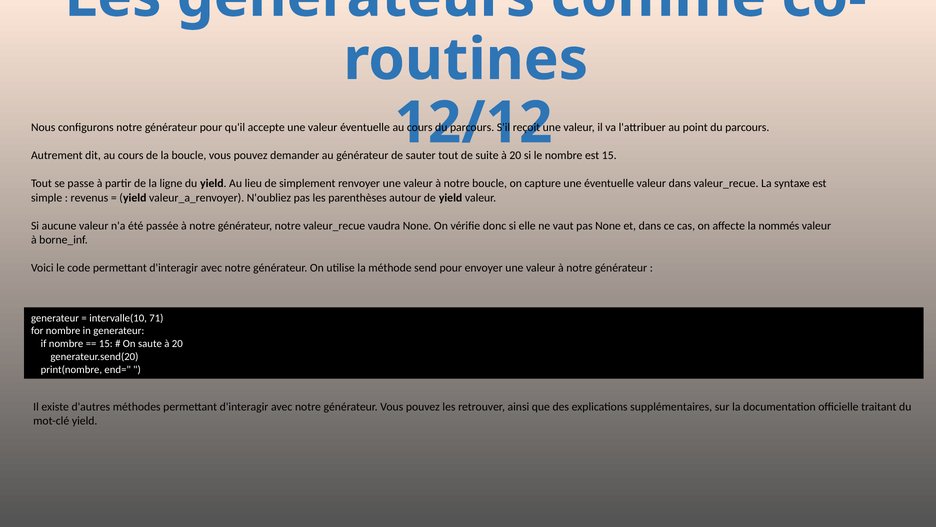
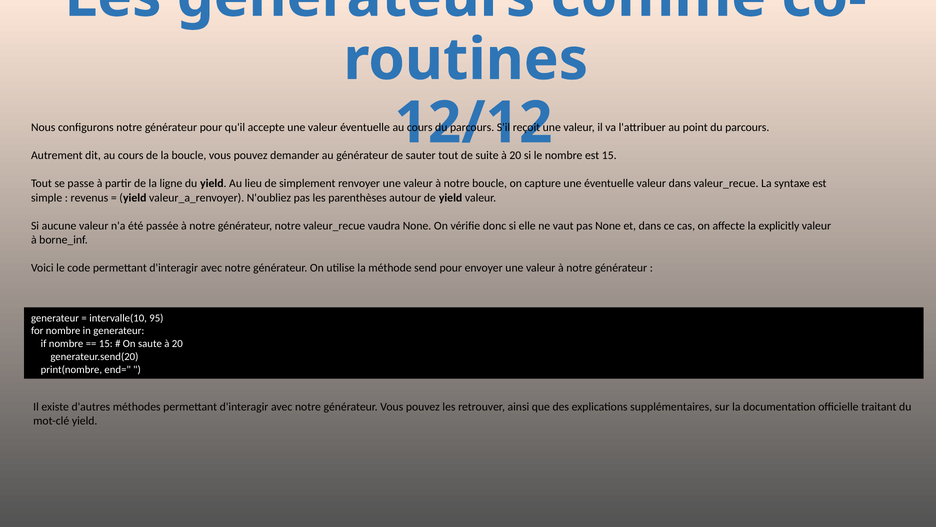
nommés: nommés -> explicitly (779, 226)
71: 71 -> 95 (156, 318)
